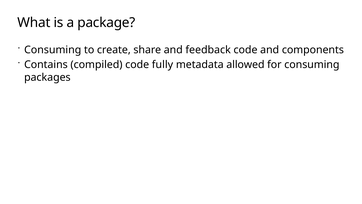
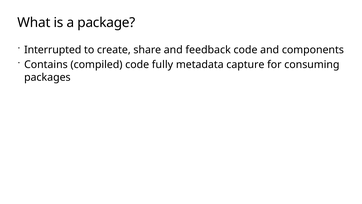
Consuming: Consuming -> Interrupted (53, 50)
allowed: allowed -> capture (245, 64)
